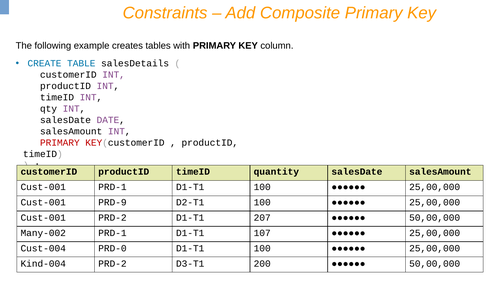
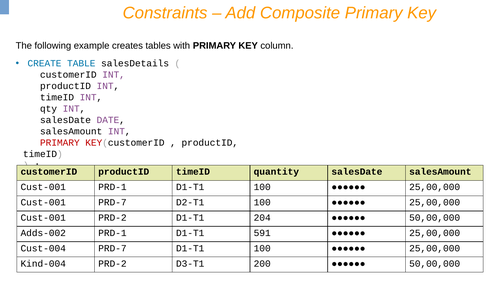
Cust-001 PRD-9: PRD-9 -> PRD-7 (112, 202)
207: 207 -> 204 (262, 218)
Many-002: Many-002 -> Adds-002 (43, 233)
107: 107 -> 591 (262, 233)
Cust-004 PRD-0: PRD-0 -> PRD-7 (112, 248)
